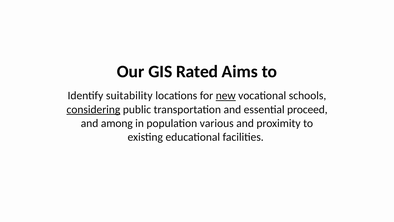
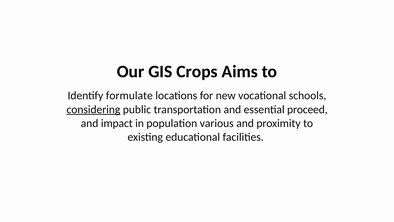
Rated: Rated -> Crops (197, 71)
suitability: suitability -> formulate (129, 96)
new underline: present -> none (226, 96)
among: among -> impact (117, 123)
